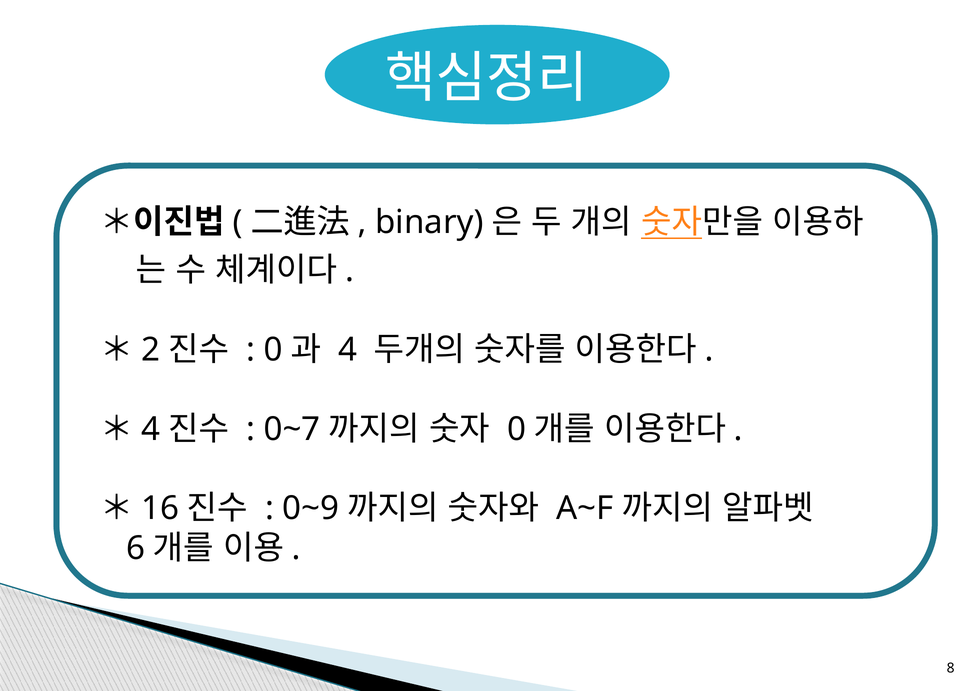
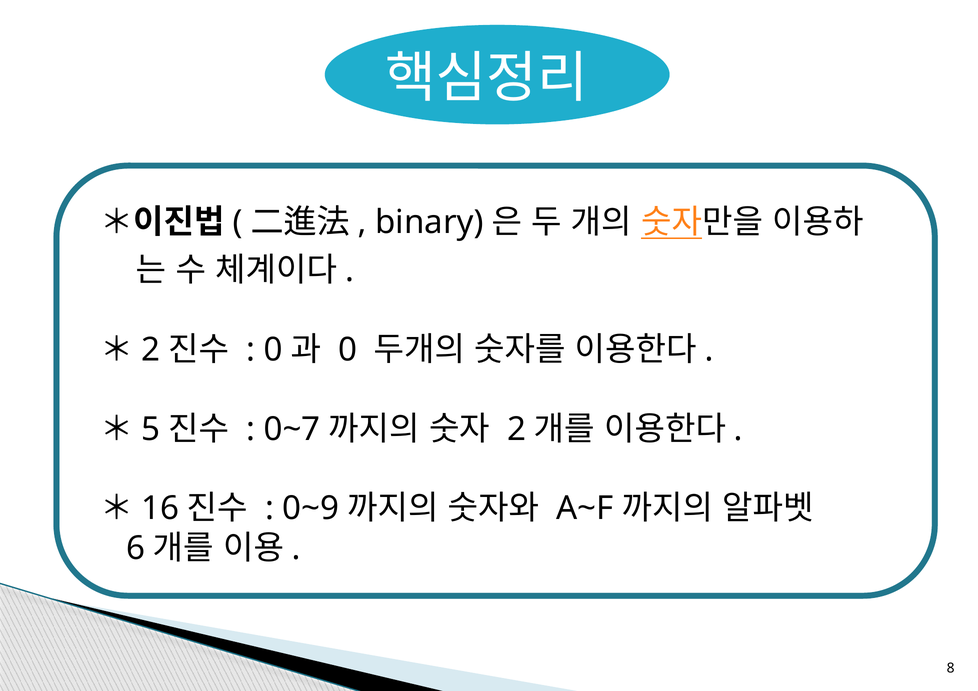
4: 4 -> 0 (348, 350)
4: 4 -> 5 (151, 429)
0: 0 -> 2 (517, 429)
